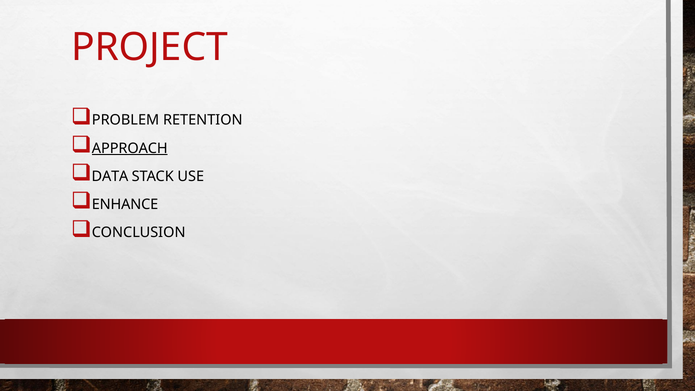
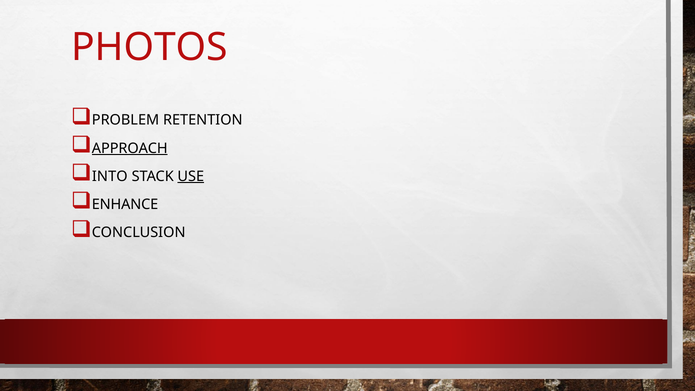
PROJECT: PROJECT -> PHOTOS (149, 48)
DATA: DATA -> INTO (110, 176)
USE underline: none -> present (191, 176)
